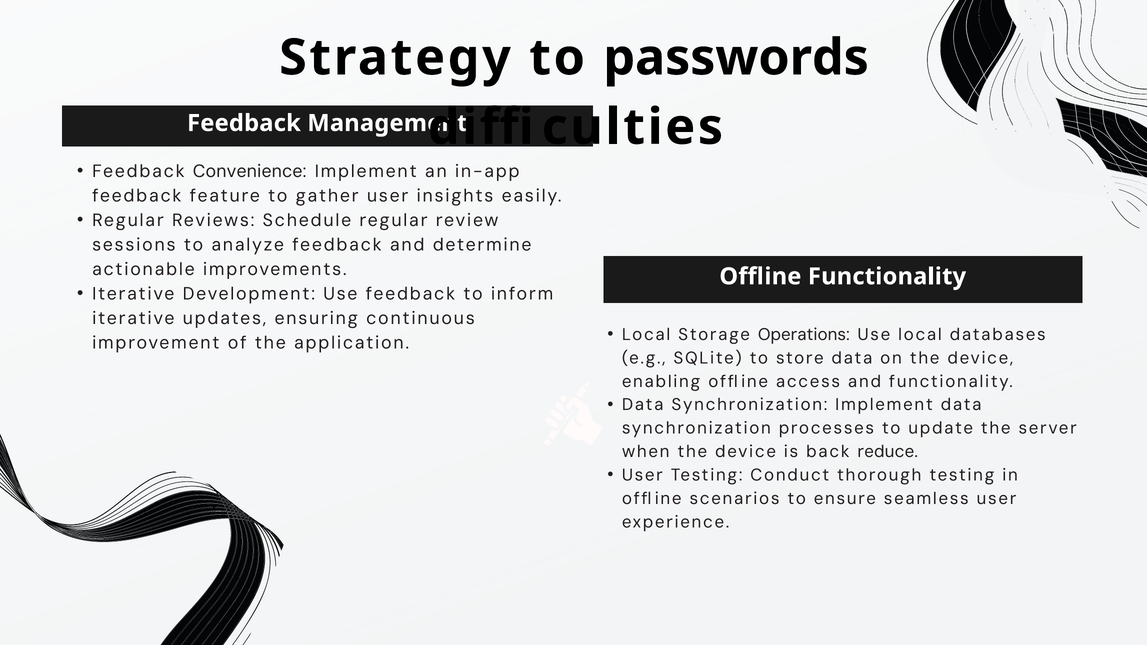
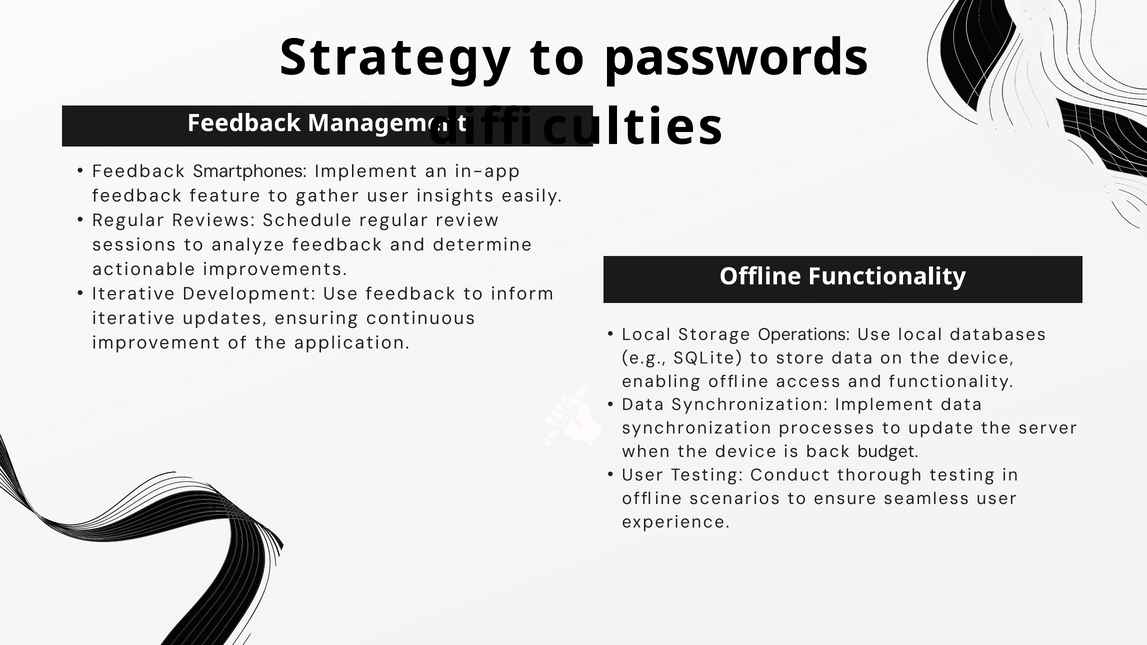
Convenience: Convenience -> Smartphones (250, 171)
reduce: reduce -> budget (888, 452)
